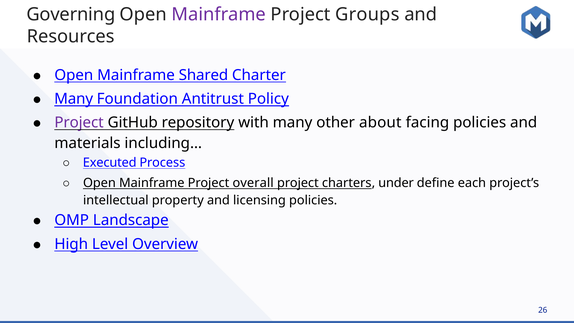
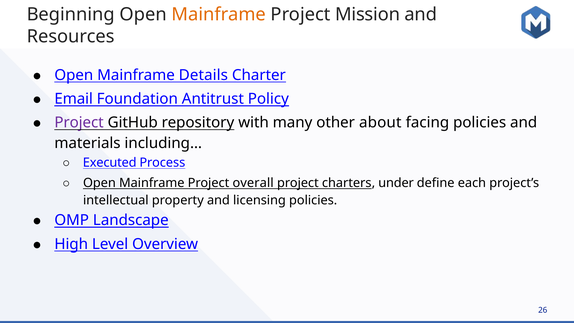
Governing: Governing -> Beginning (71, 14)
Mainframe colour: purple -> orange (219, 14)
Groups: Groups -> Mission (368, 14)
Shared: Shared -> Details (203, 75)
Many: Many -> Email (74, 99)
